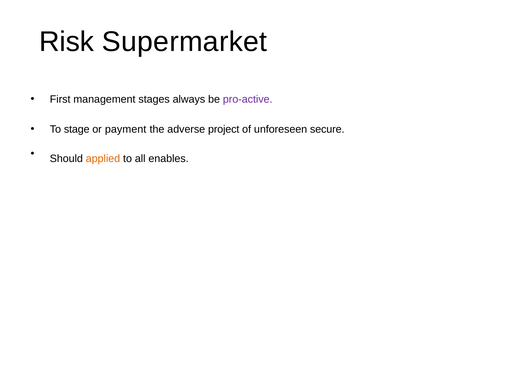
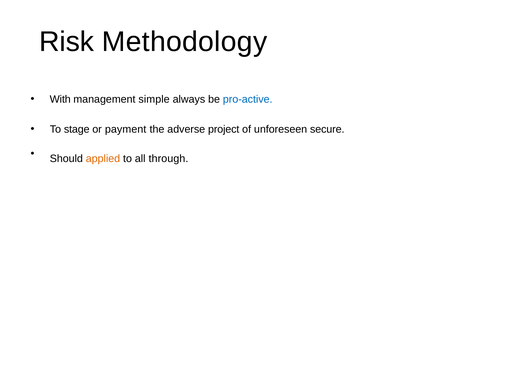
Supermarket: Supermarket -> Methodology (185, 42)
First: First -> With (60, 99)
stages: stages -> simple (154, 99)
pro-active colour: purple -> blue (248, 99)
enables: enables -> through (168, 158)
